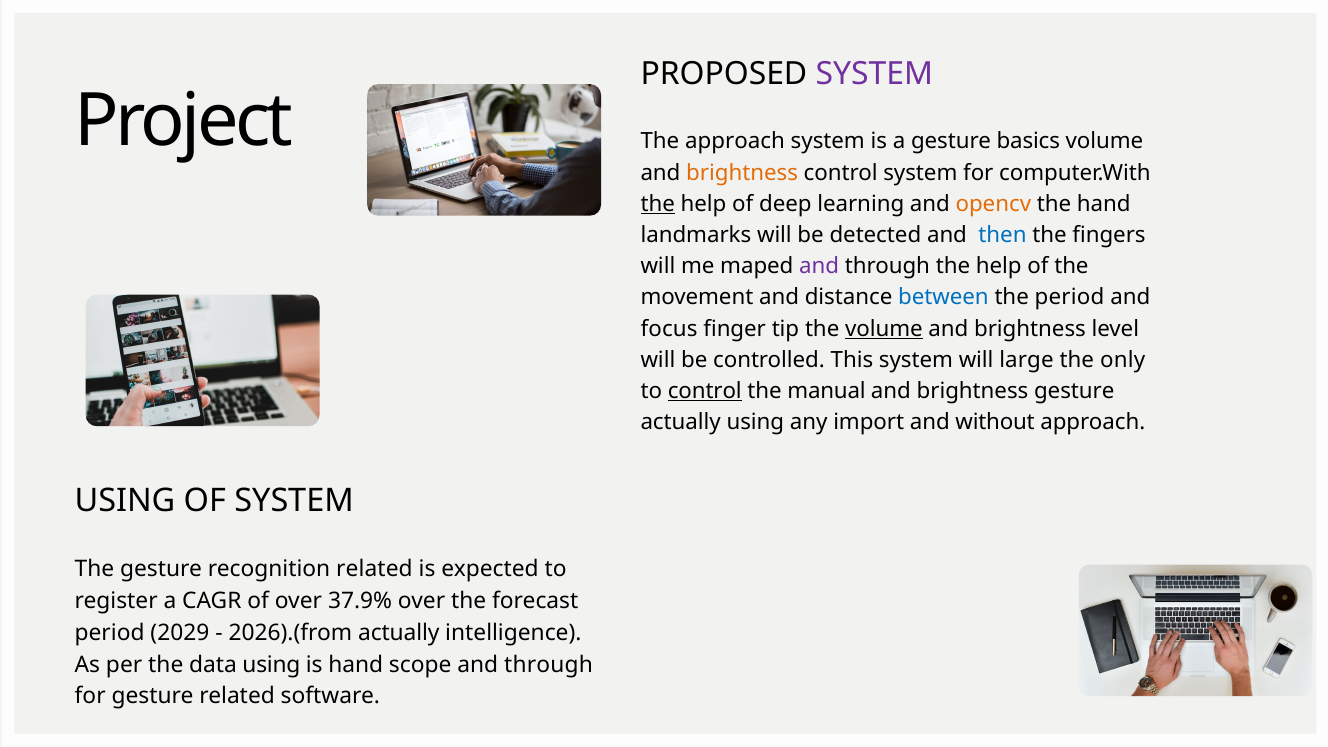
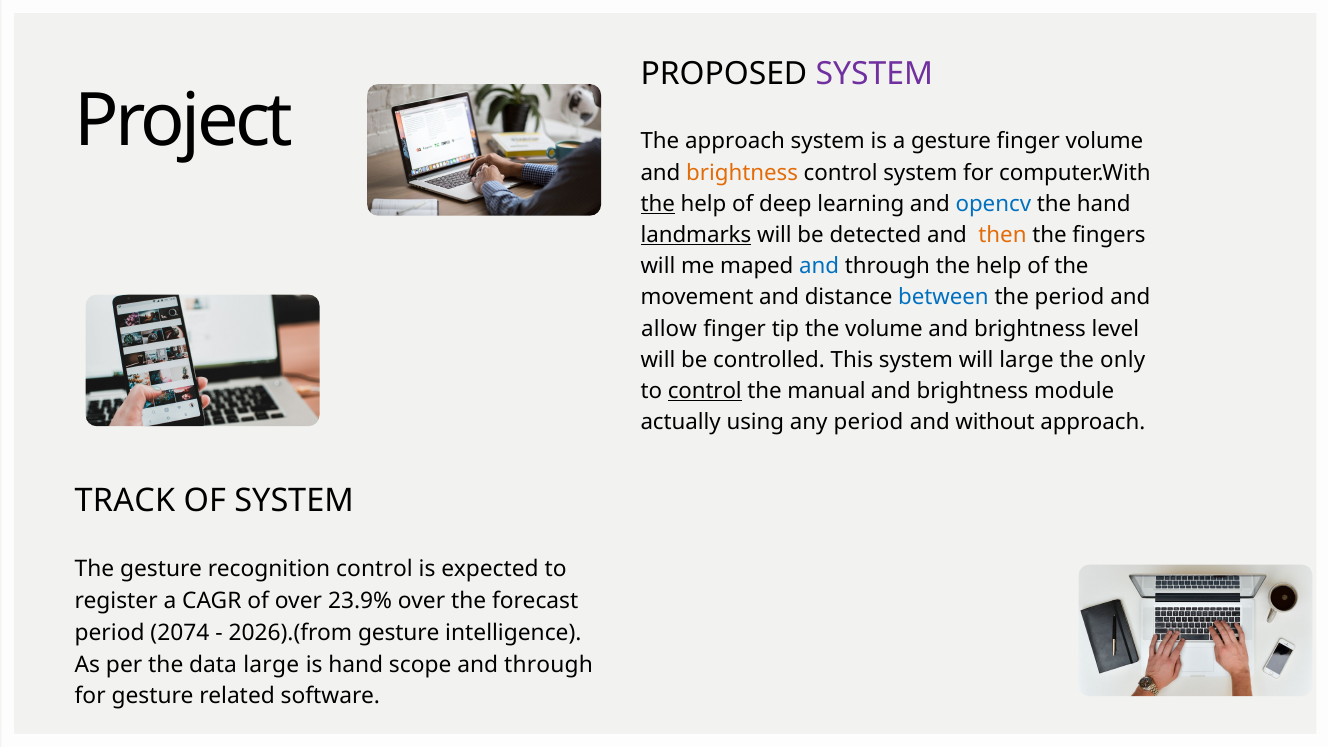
gesture basics: basics -> finger (1028, 141)
opencv colour: orange -> blue (993, 204)
landmarks underline: none -> present (696, 235)
then colour: blue -> orange (1003, 235)
and colour: purple -> blue (819, 266)
focus: focus -> allow (669, 329)
volume underline: present -> none (884, 329)
brightness gesture: gesture -> module (1074, 391)
any import: import -> period (869, 422)
USING: USING -> TRACK (125, 501)
recognition related: related -> control (374, 569)
37.9%: 37.9% -> 23.9% (360, 601)
2029: 2029 -> 2074 (180, 633)
2026).(from actually: actually -> gesture (399, 633)
data using: using -> large (271, 665)
